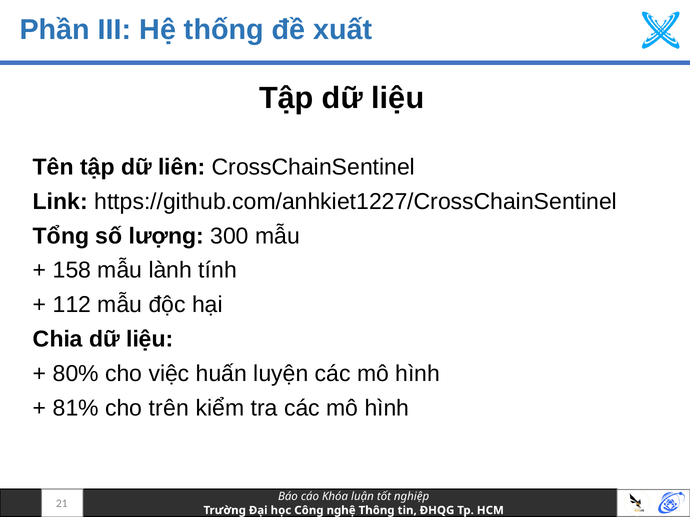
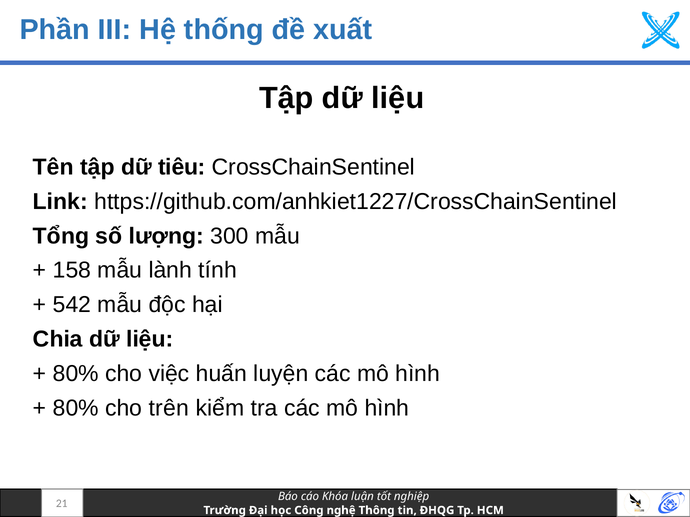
liên: liên -> tiêu (182, 167)
112: 112 -> 542 (72, 305)
81%: 81% -> 80% (76, 408)
